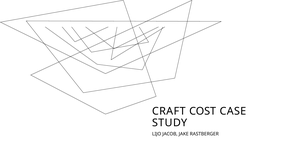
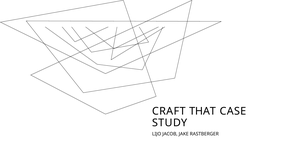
COST: COST -> THAT (203, 111)
